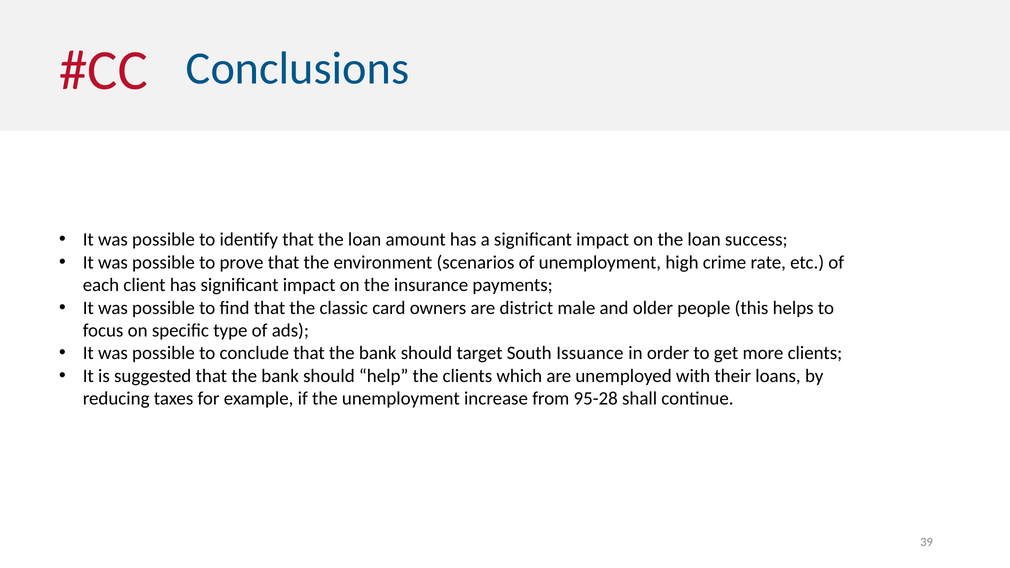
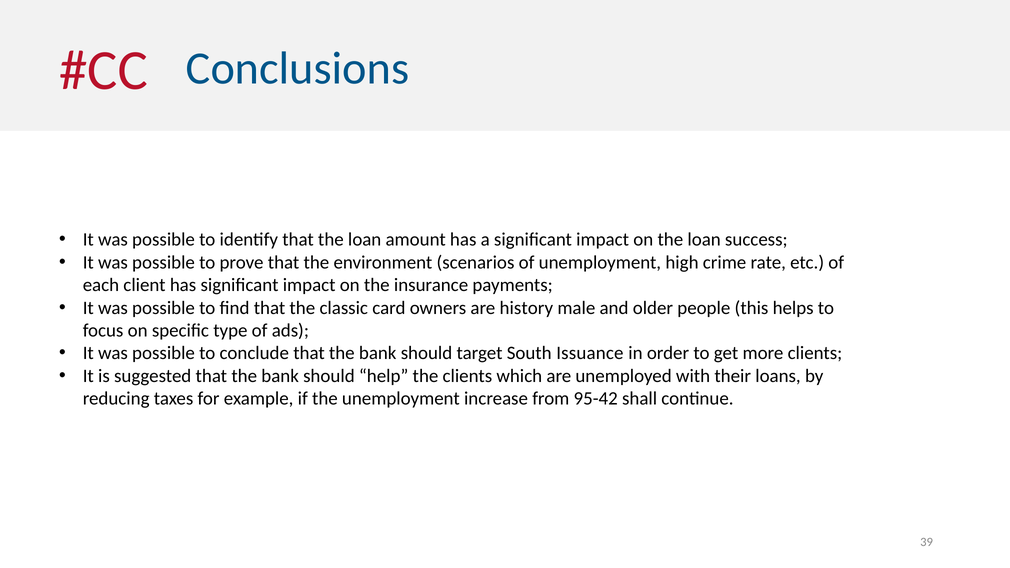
district: district -> history (526, 308)
95-28: 95-28 -> 95-42 (596, 399)
